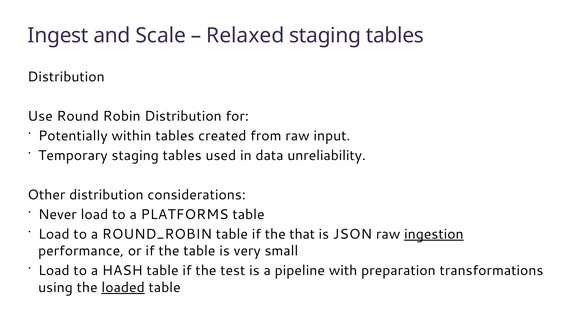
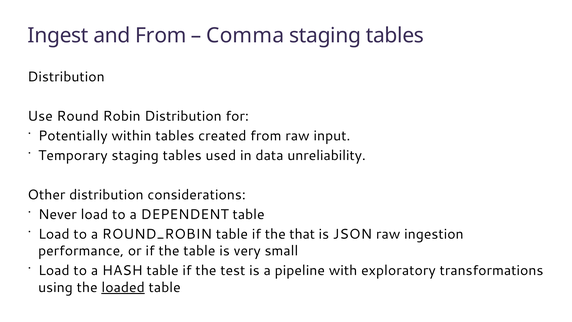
and Scale: Scale -> From (161, 36)
Relaxed: Relaxed -> Comma (245, 36)
PLATFORMS: PLATFORMS -> DEPENDENT (185, 214)
ingestion underline: present -> none (434, 234)
preparation: preparation -> exploratory (398, 270)
